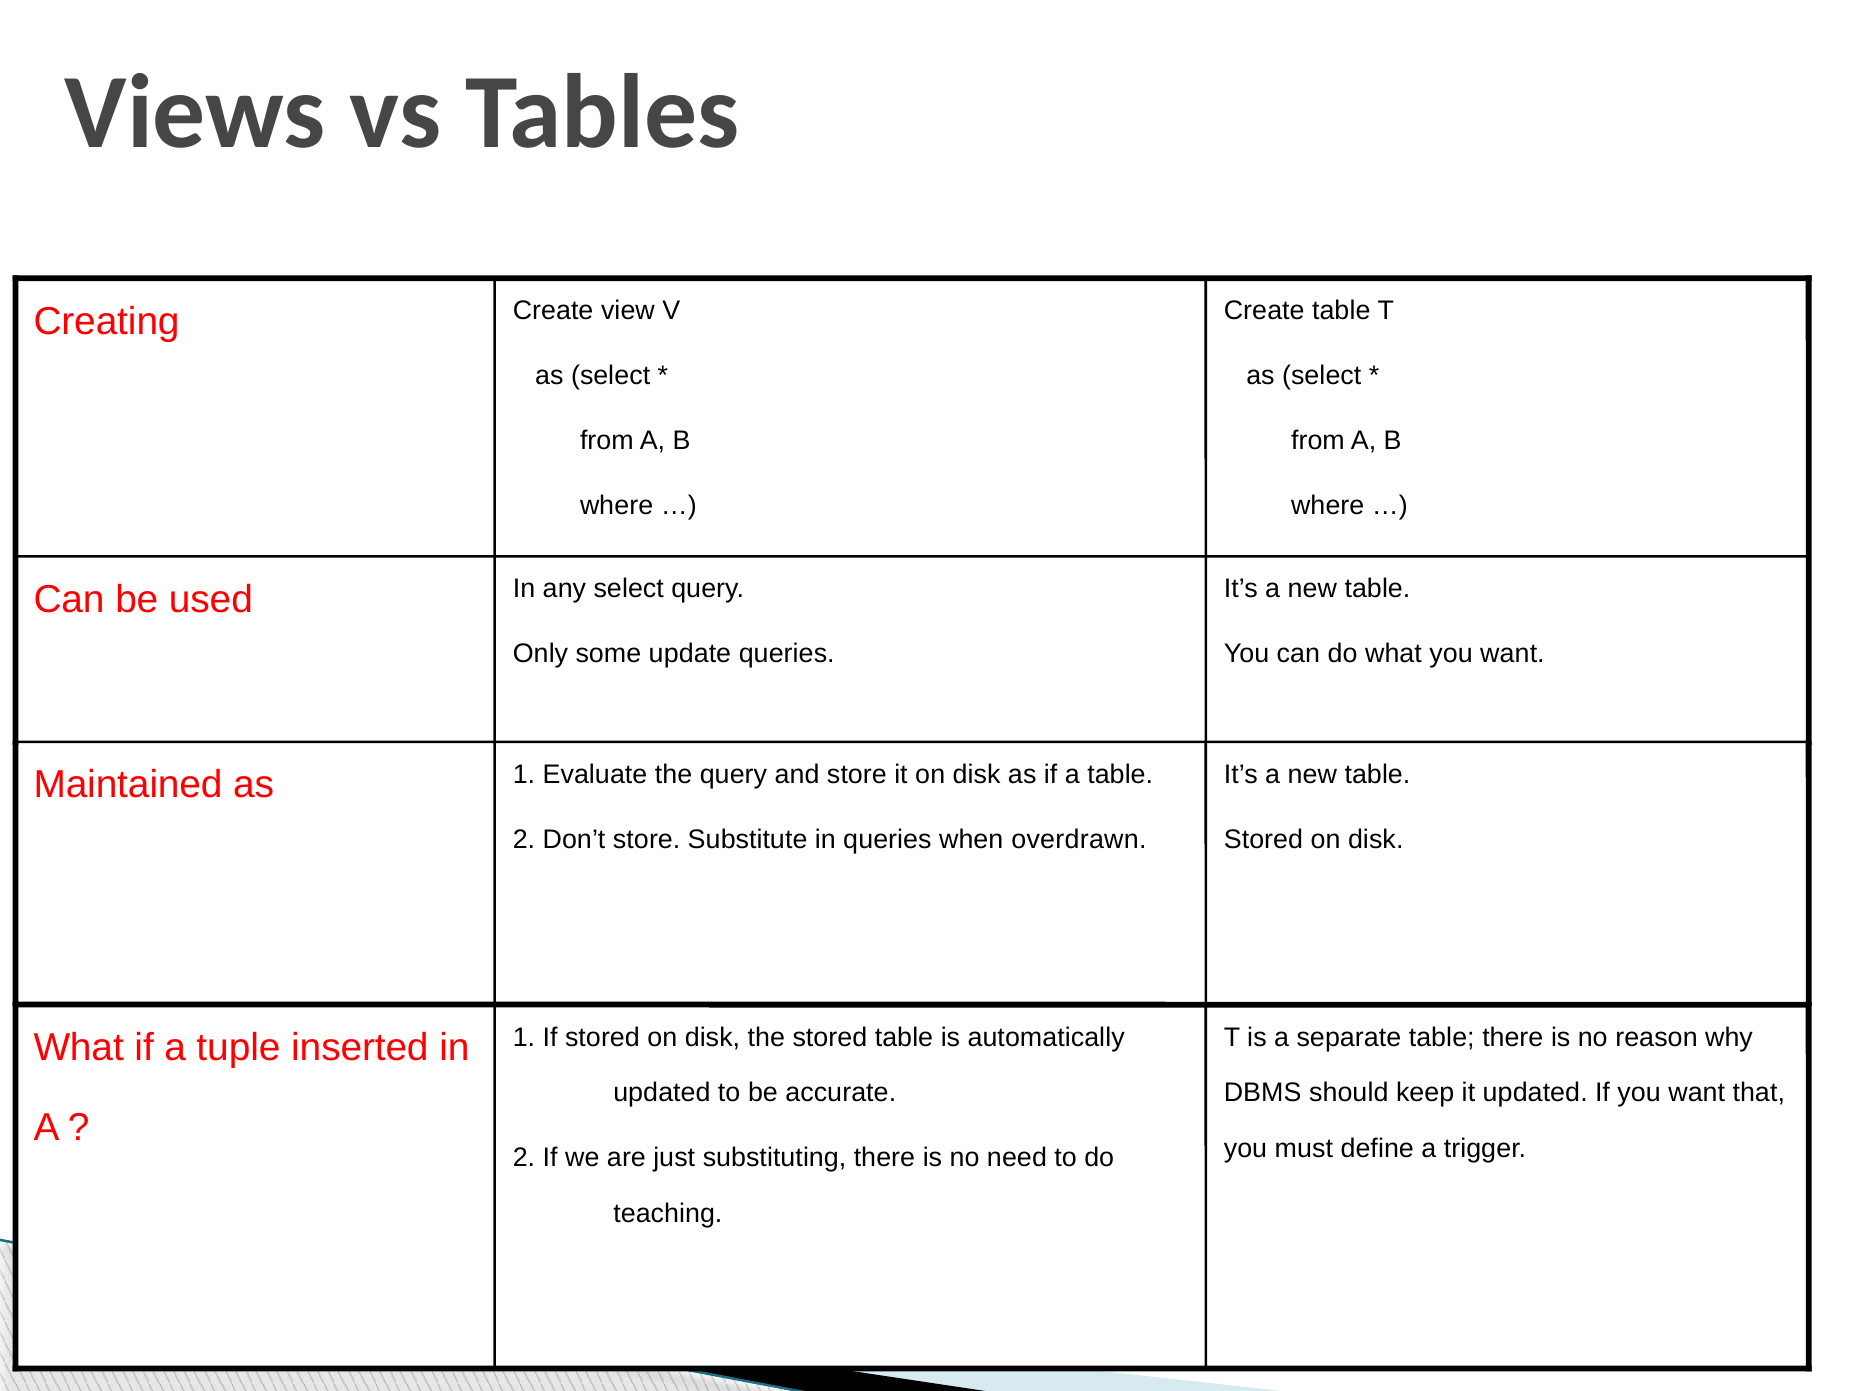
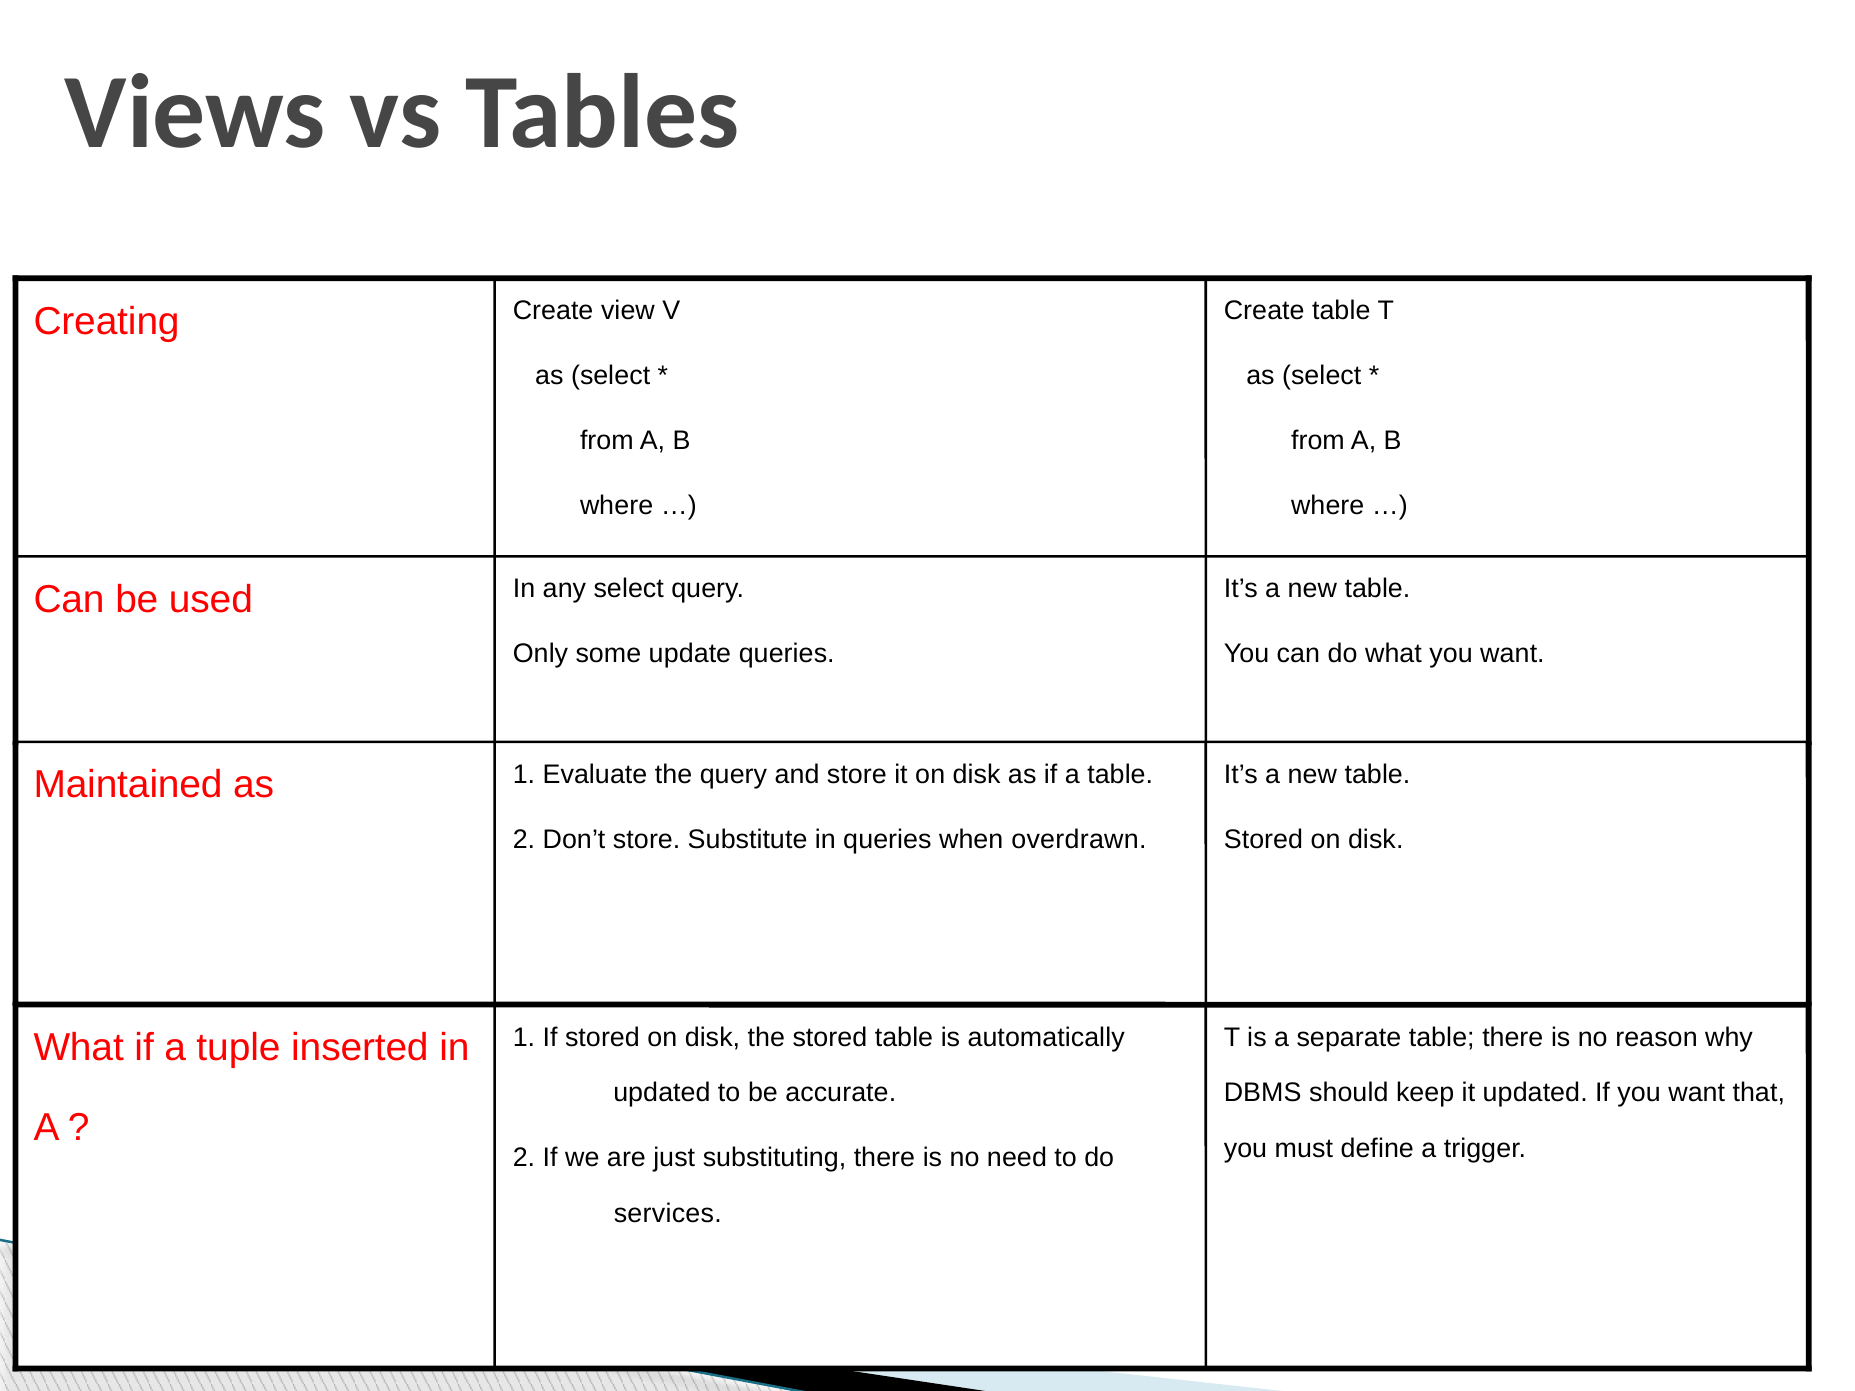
teaching: teaching -> services (668, 1214)
